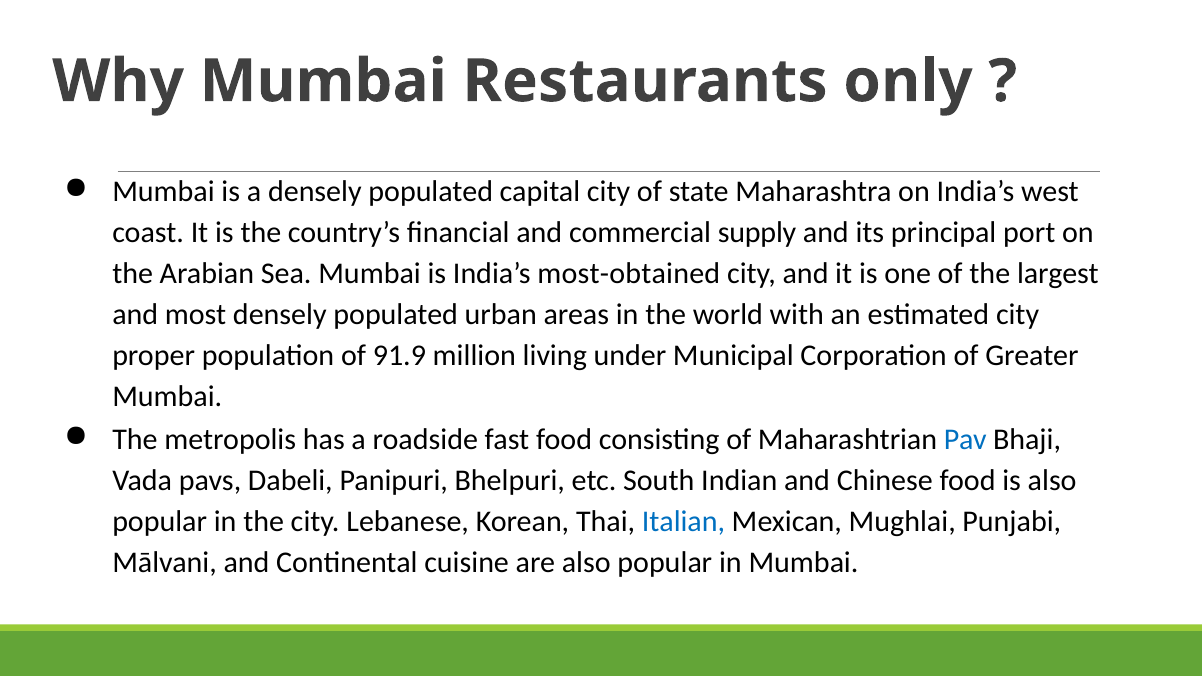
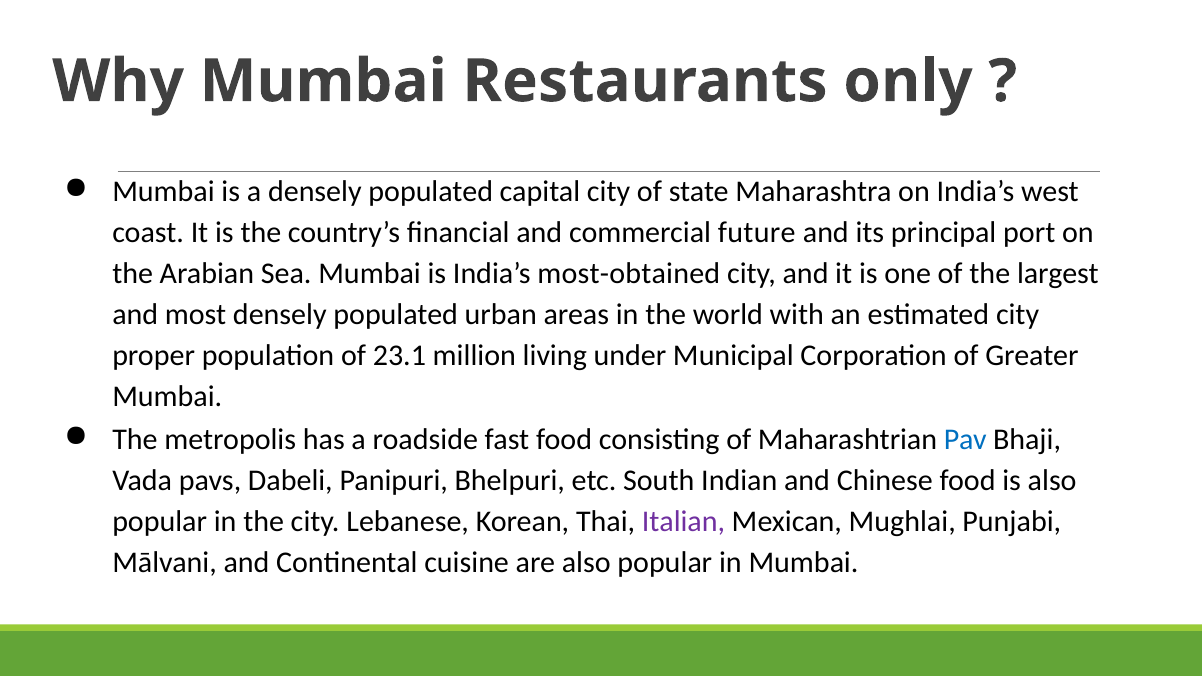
supply: supply -> future (757, 233)
91.9: 91.9 -> 23.1 (399, 356)
Italian colour: blue -> purple (683, 522)
